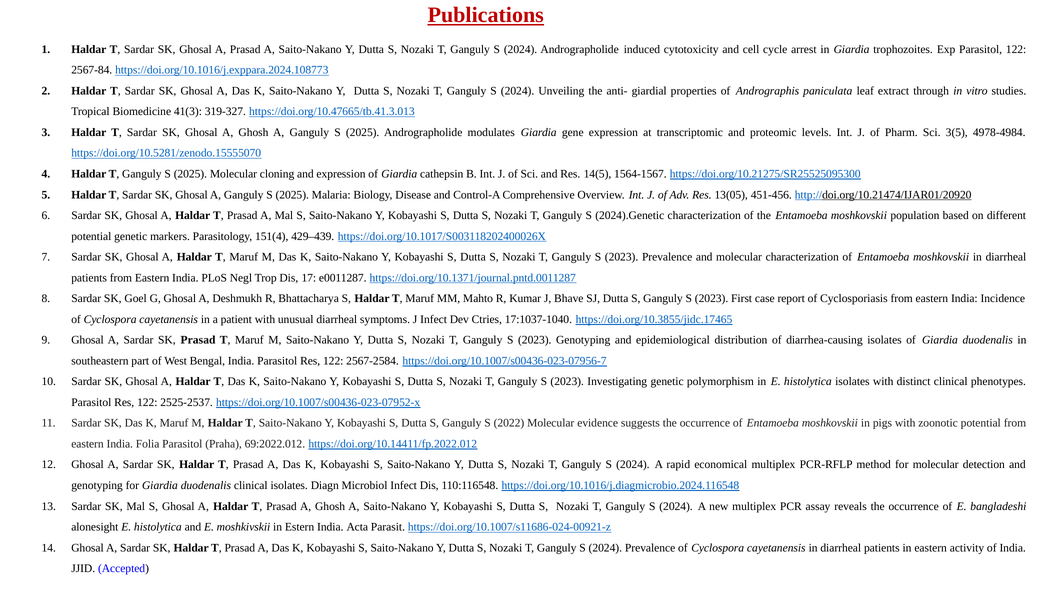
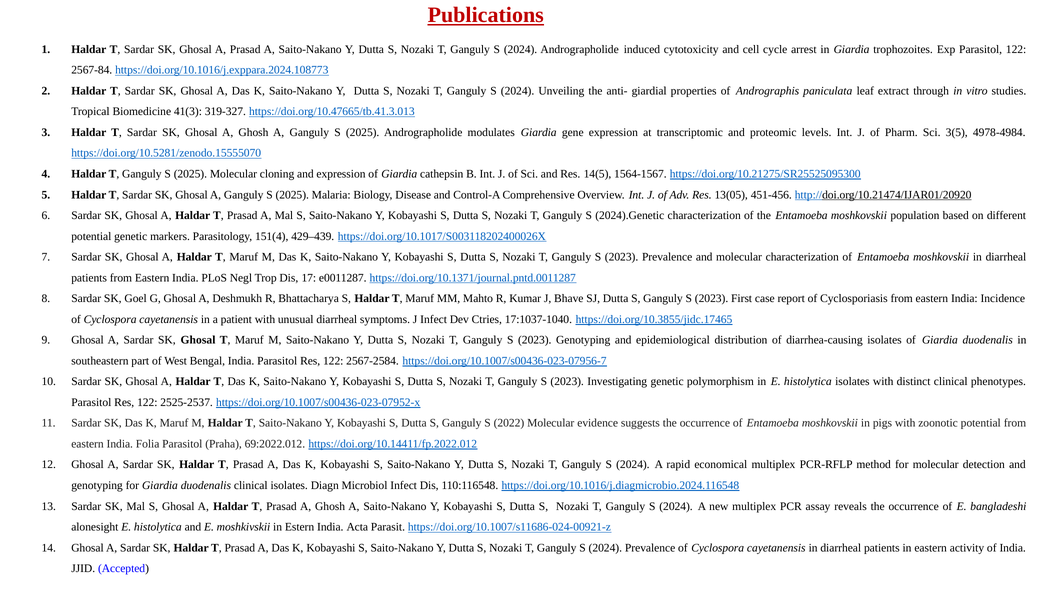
A Sardar SK Prasad: Prasad -> Ghosal (198, 340)
